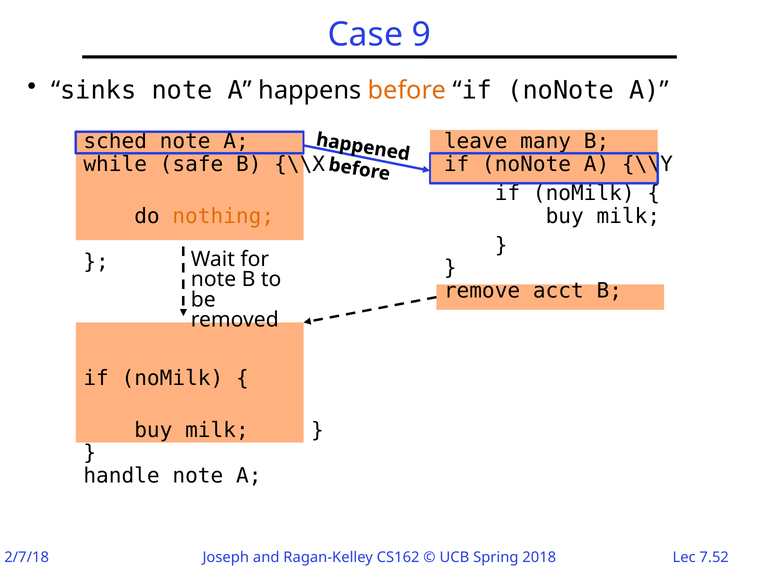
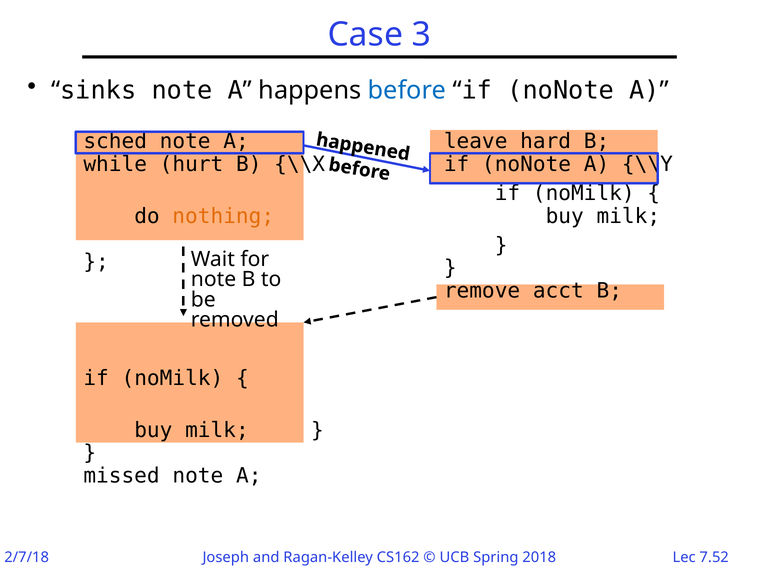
9: 9 -> 3 (422, 35)
before colour: orange -> blue (407, 91)
many: many -> hard (546, 141)
safe: safe -> hurt (192, 164)
handle: handle -> missed (122, 476)
